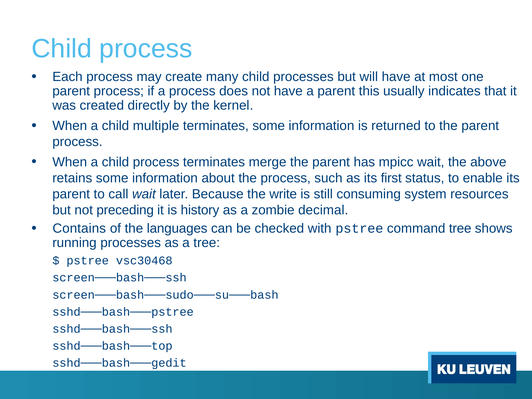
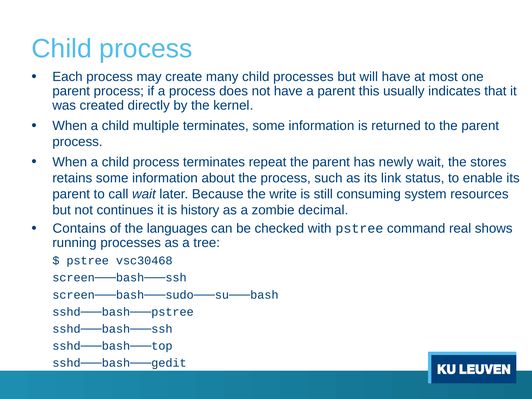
merge: merge -> repeat (268, 162)
mpicc: mpicc -> newly (396, 162)
above: above -> stores (488, 162)
first: first -> link (391, 178)
preceding: preceding -> continues (125, 210)
command tree: tree -> real (460, 228)
